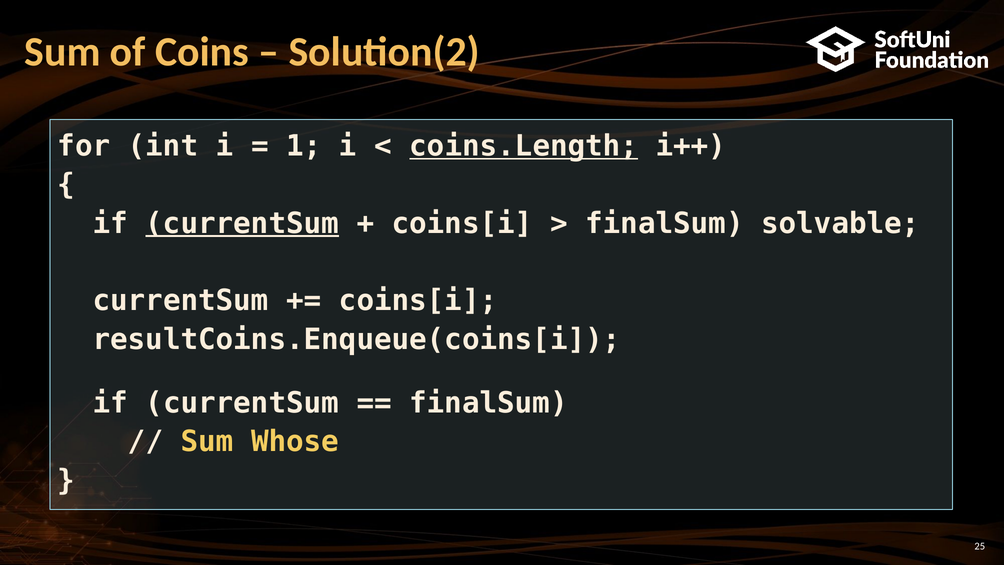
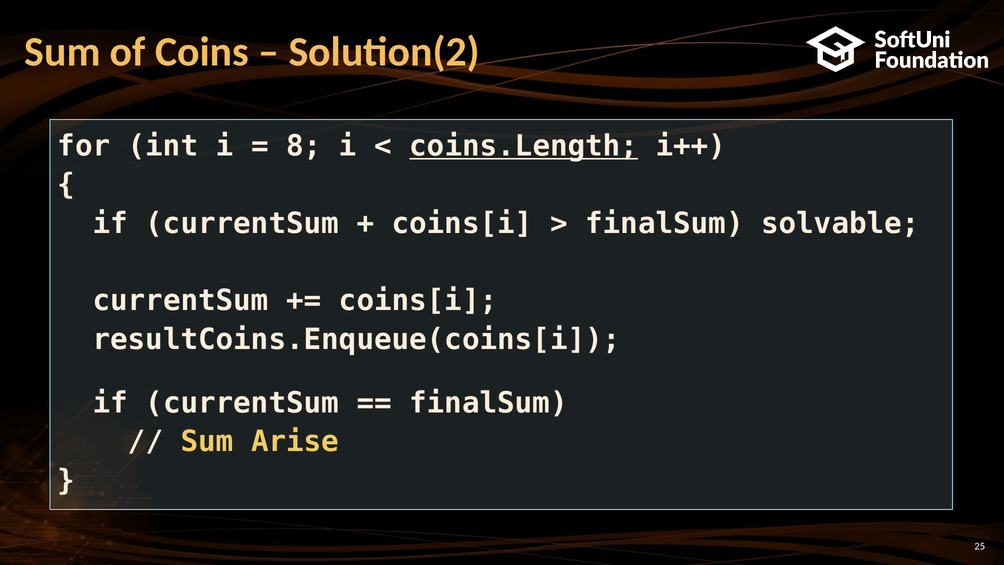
1: 1 -> 8 (304, 146)
currentSum underline: present -> none (242, 223)
Whose: Whose -> Arise (295, 442)
